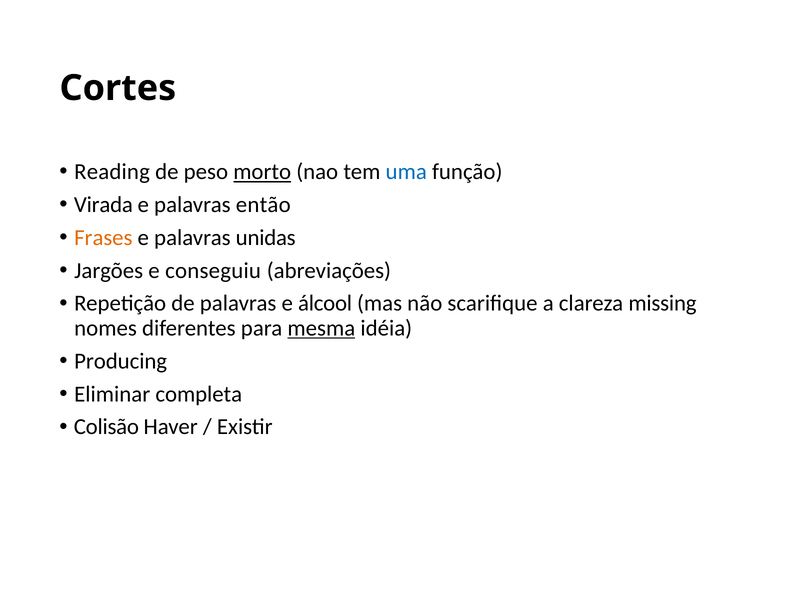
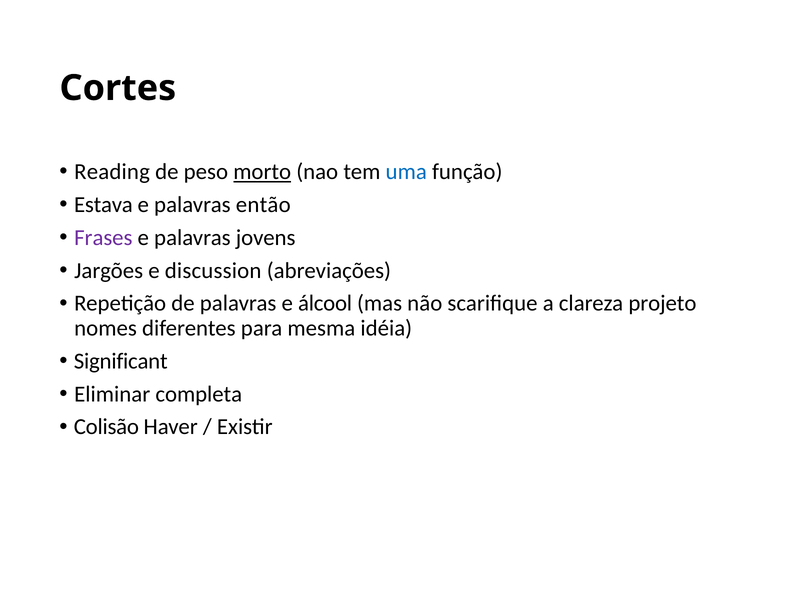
Virada: Virada -> Estava (103, 205)
Frases colour: orange -> purple (103, 238)
unidas: unidas -> jovens (266, 238)
conseguiu: conseguiu -> discussion (213, 270)
missing: missing -> projeto (662, 303)
mesma underline: present -> none (321, 328)
Producing: Producing -> Significant (121, 361)
